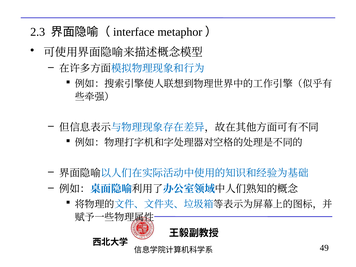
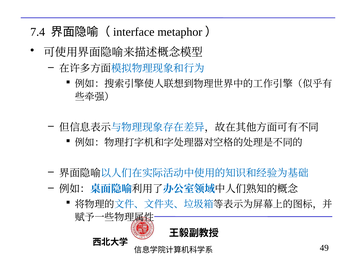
2.3: 2.3 -> 7.4 (38, 32)
